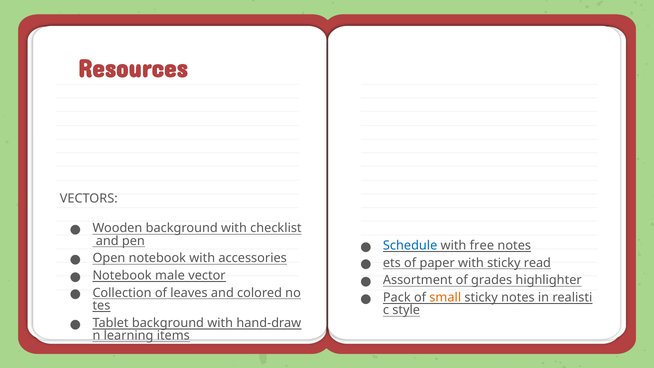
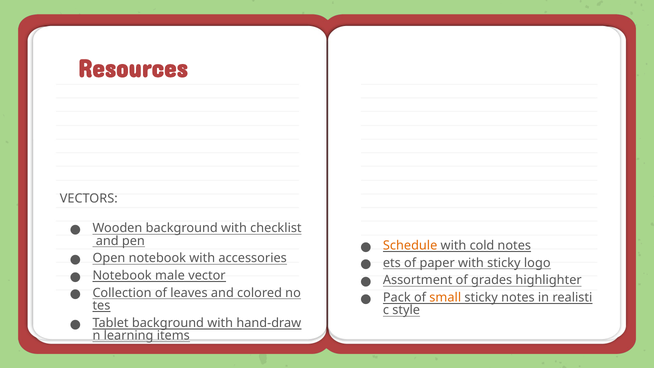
Schedule colour: blue -> orange (410, 245)
free: free -> cold (482, 245)
read: read -> logo (537, 263)
